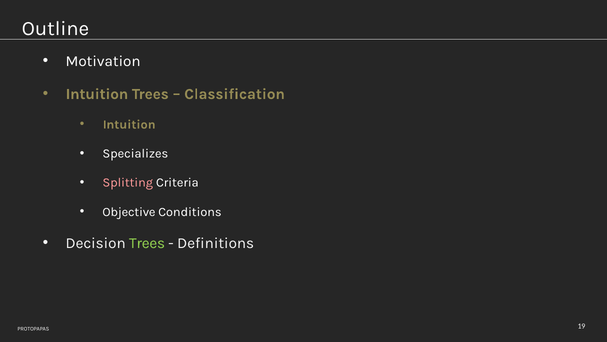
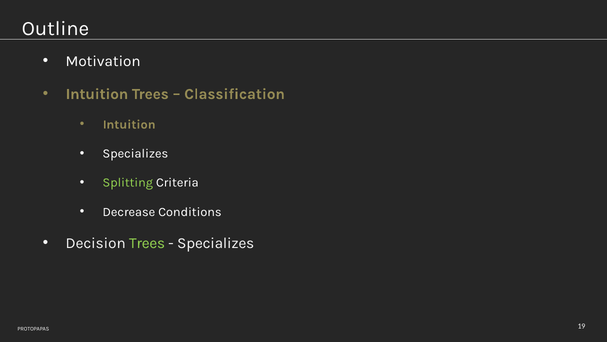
Splitting colour: pink -> light green (128, 182)
Objective: Objective -> Decrease (129, 211)
Definitions: Definitions -> Specializes (216, 243)
